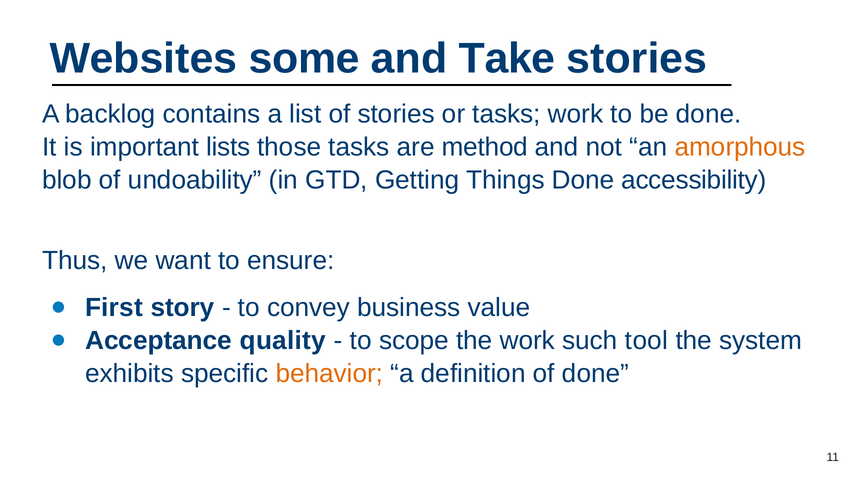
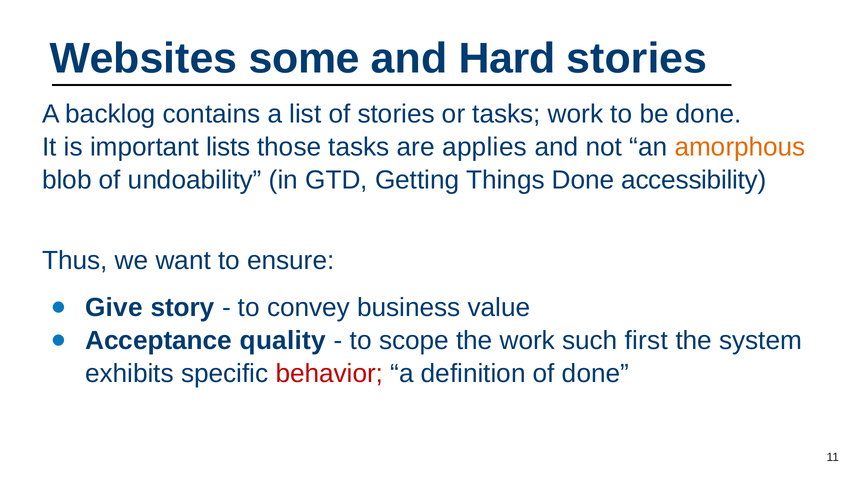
Take: Take -> Hard (507, 59)
method: method -> applies (485, 147)
First: First -> Give (114, 308)
tool: tool -> first (647, 341)
behavior colour: orange -> red (329, 374)
